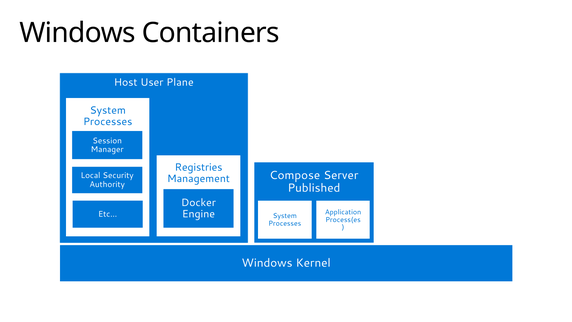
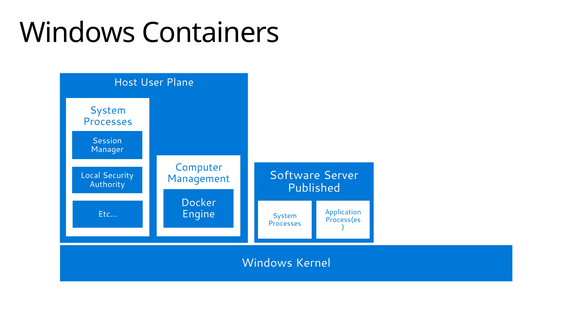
Registries: Registries -> Computer (199, 167)
Compose: Compose -> Software (295, 175)
